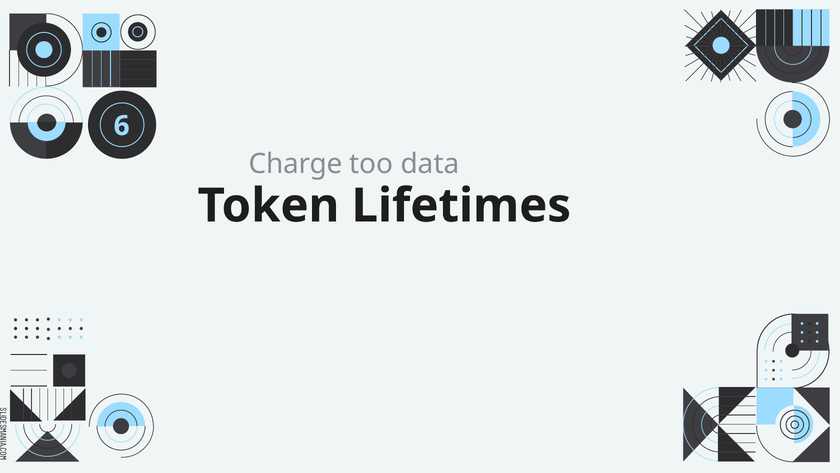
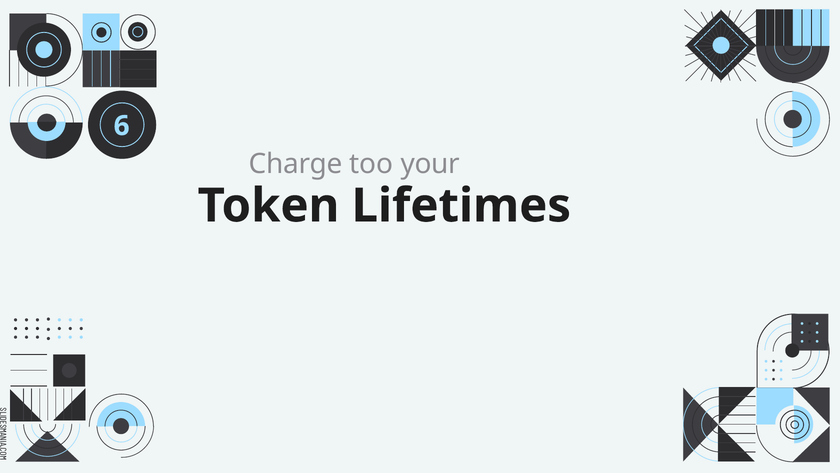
data: data -> your (430, 164)
